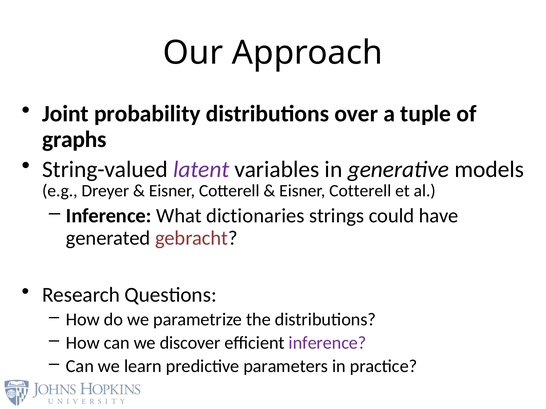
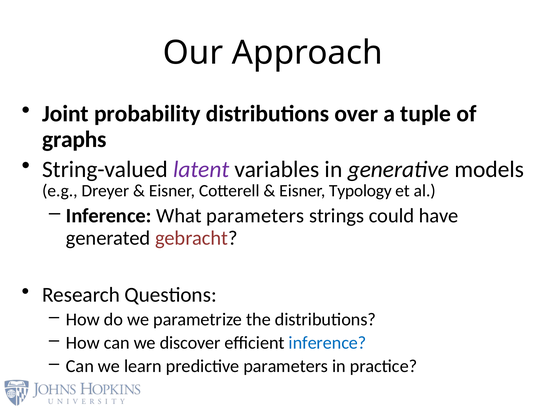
Cotterell: Cotterell -> Typology (360, 191)
What dictionaries: dictionaries -> parameters (255, 216)
inference colour: purple -> blue (327, 343)
